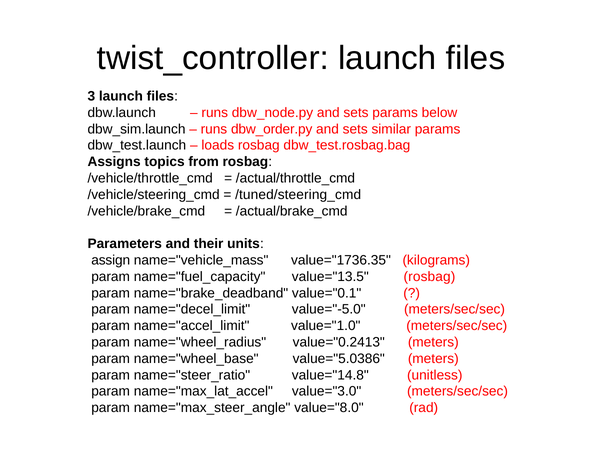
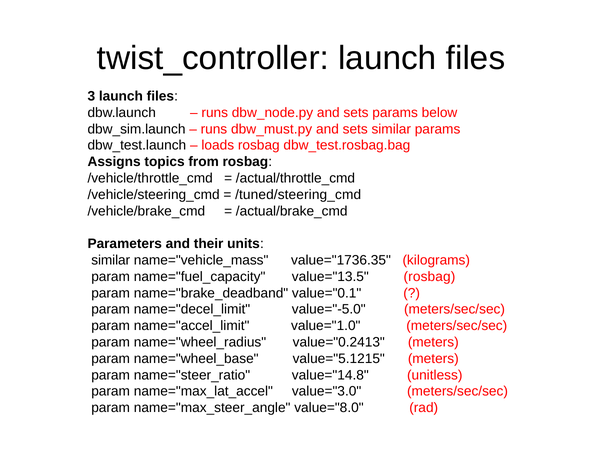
dbw_order.py: dbw_order.py -> dbw_must.py (272, 129)
assign: assign -> similar (111, 260)
value="5.0386: value="5.0386 -> value="5.1215 (339, 359)
